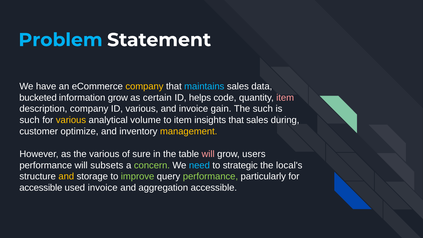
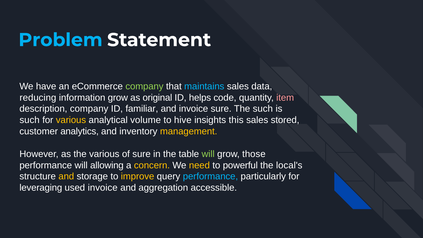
company colour: yellow -> light green (144, 86)
bucketed: bucketed -> reducing (38, 98)
certain: certain -> original (157, 98)
ID various: various -> familiar (142, 109)
invoice gain: gain -> sure (221, 109)
to item: item -> hive (183, 120)
insights that: that -> this (236, 120)
during: during -> stored (285, 120)
optimize: optimize -> analytics (80, 131)
will colour: pink -> light green (208, 154)
users: users -> those (254, 154)
subsets: subsets -> allowing (107, 165)
concern colour: light green -> yellow (152, 165)
need colour: light blue -> yellow (199, 165)
strategic: strategic -> powerful (240, 165)
improve colour: light green -> yellow (138, 176)
performance colour: light green -> light blue (210, 176)
accessible: accessible -> leveraging (41, 188)
